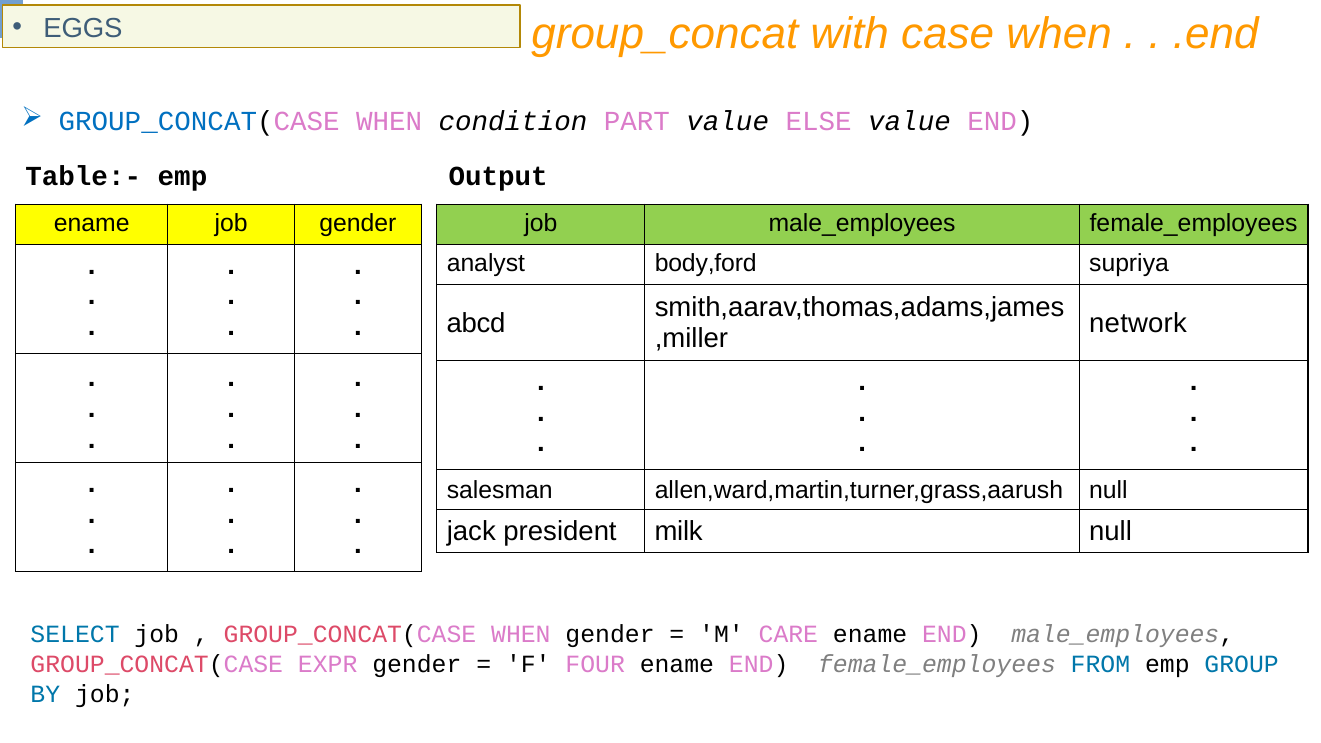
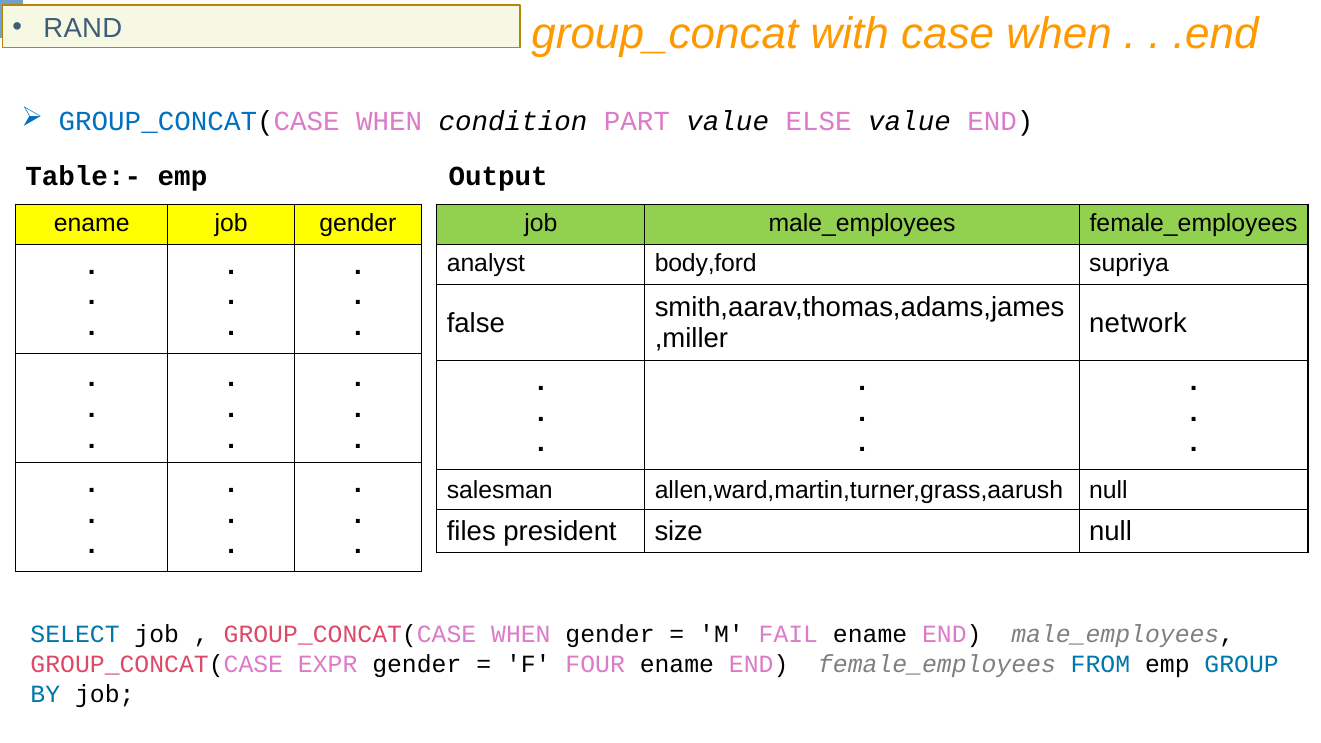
EGGS: EGGS -> RAND (83, 28)
abcd: abcd -> false (476, 323)
jack: jack -> files (471, 532)
milk: milk -> size (679, 532)
CARE: CARE -> FAIL (788, 635)
